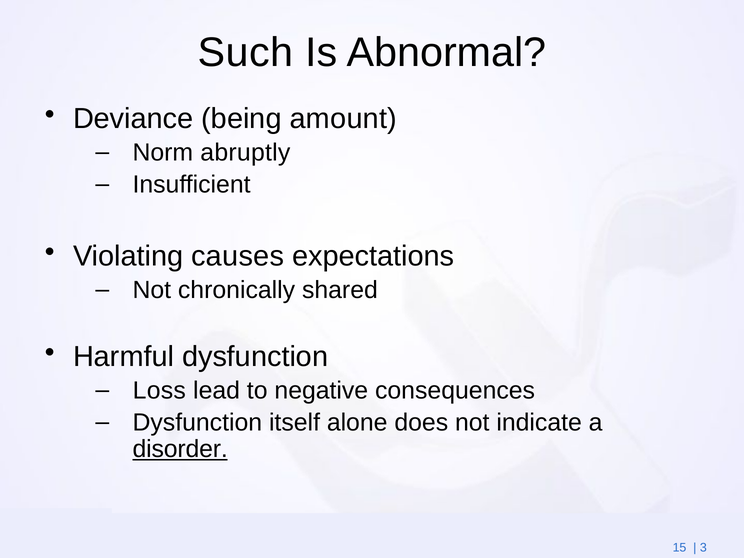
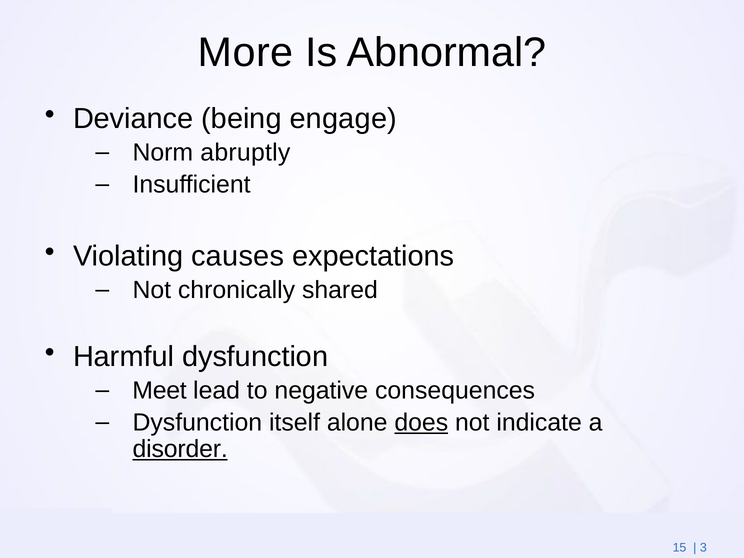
Such: Such -> More (246, 52)
amount: amount -> engage (343, 119)
Loss: Loss -> Meet (160, 391)
does underline: none -> present (421, 423)
